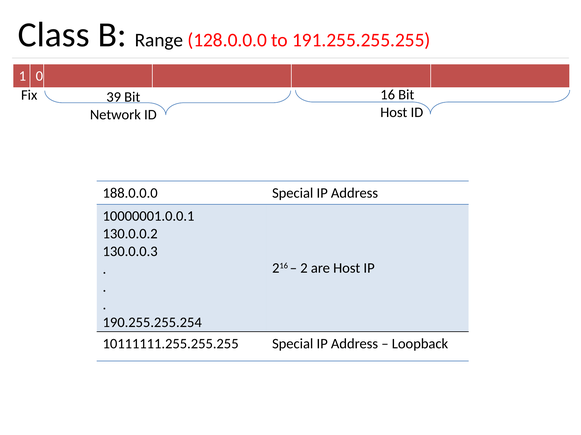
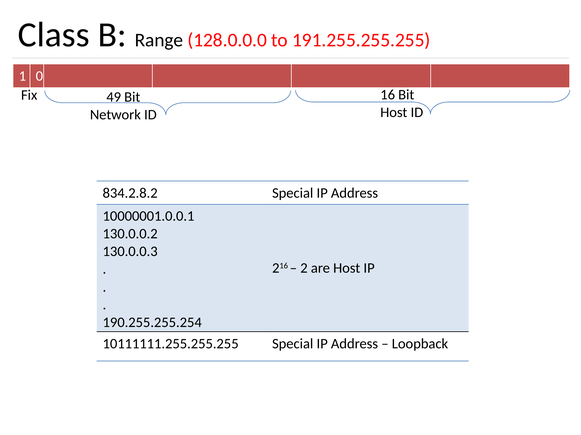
39: 39 -> 49 (114, 97)
188.0.0.0: 188.0.0.0 -> 834.2.8.2 (130, 193)
